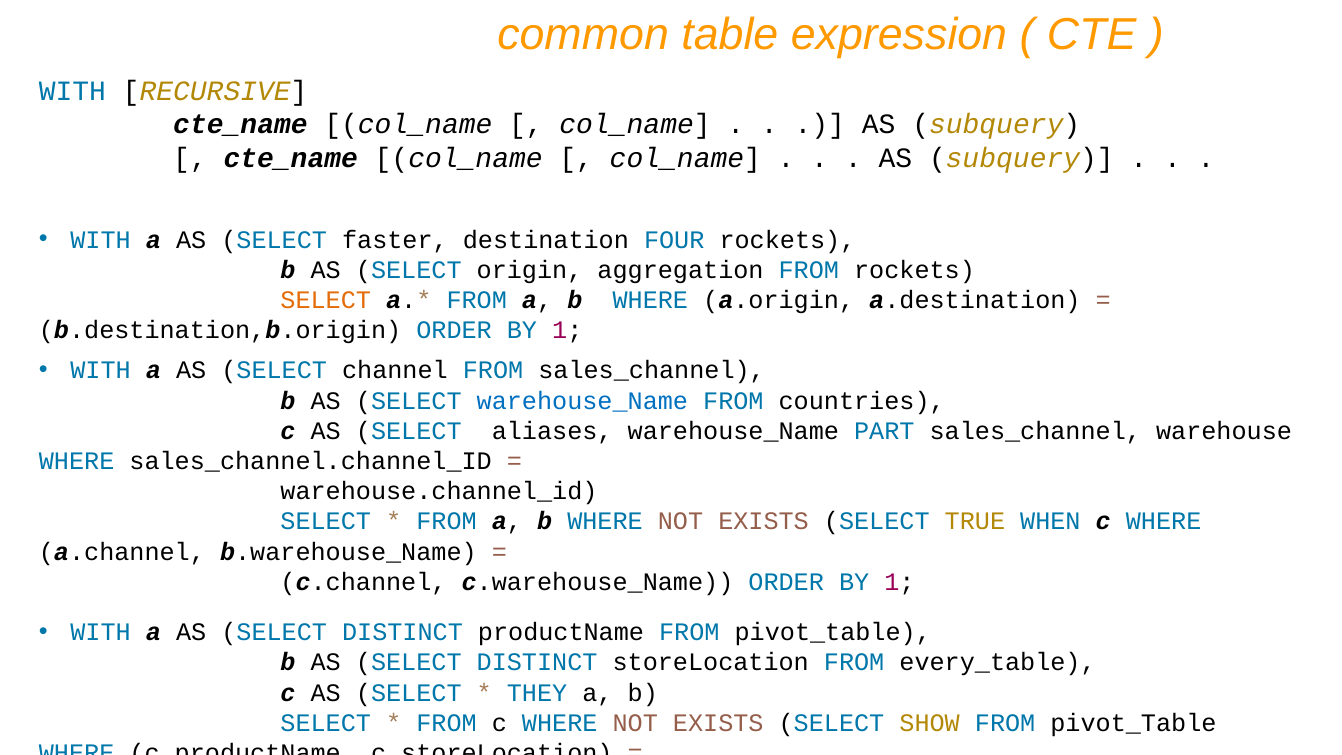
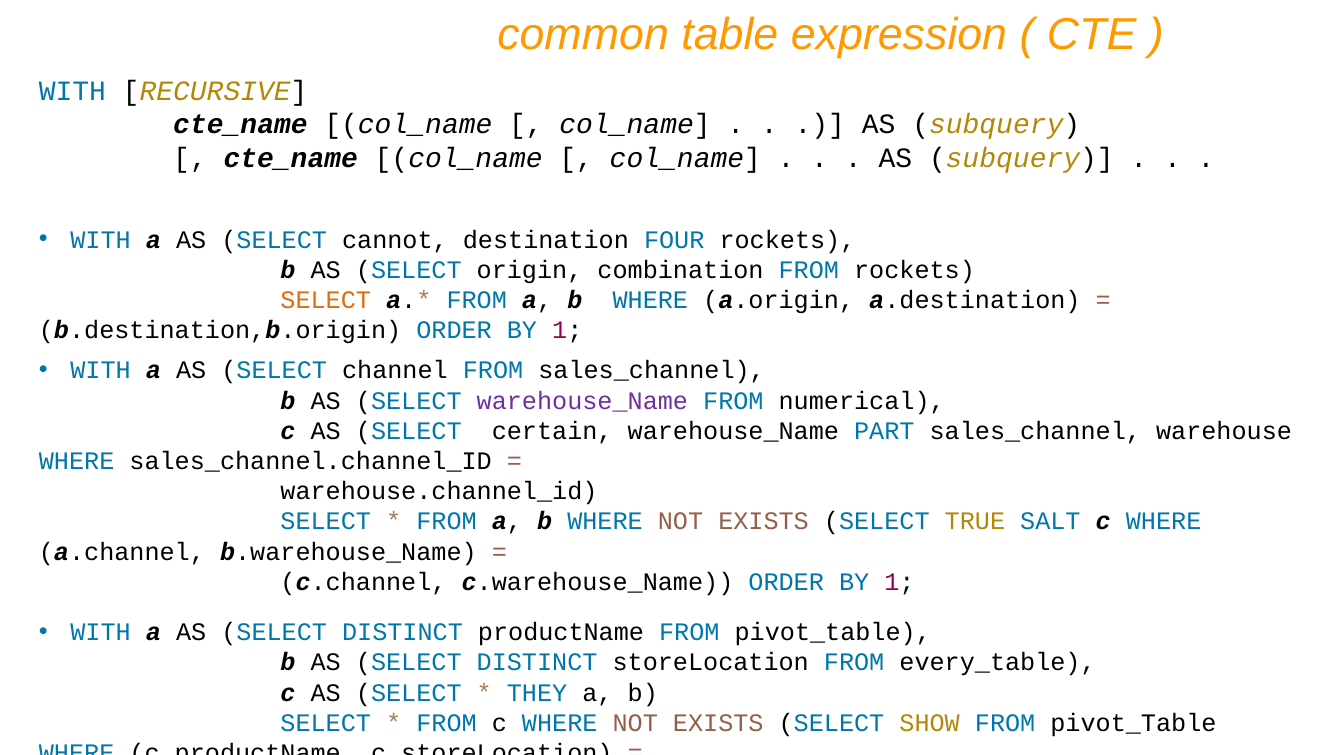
faster: faster -> cannot (395, 240)
aggregation: aggregation -> combination (681, 270)
warehouse_Name colour: blue -> purple (582, 401)
countries: countries -> numerical (862, 401)
aliases: aliases -> certain (552, 431)
WHEN: WHEN -> SALT (1050, 522)
